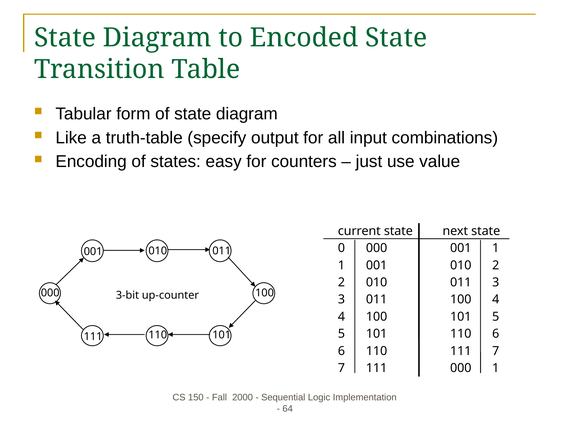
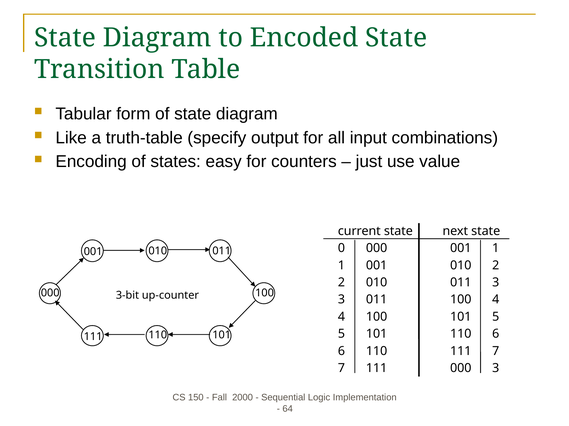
000 1: 1 -> 3 (496, 368)
